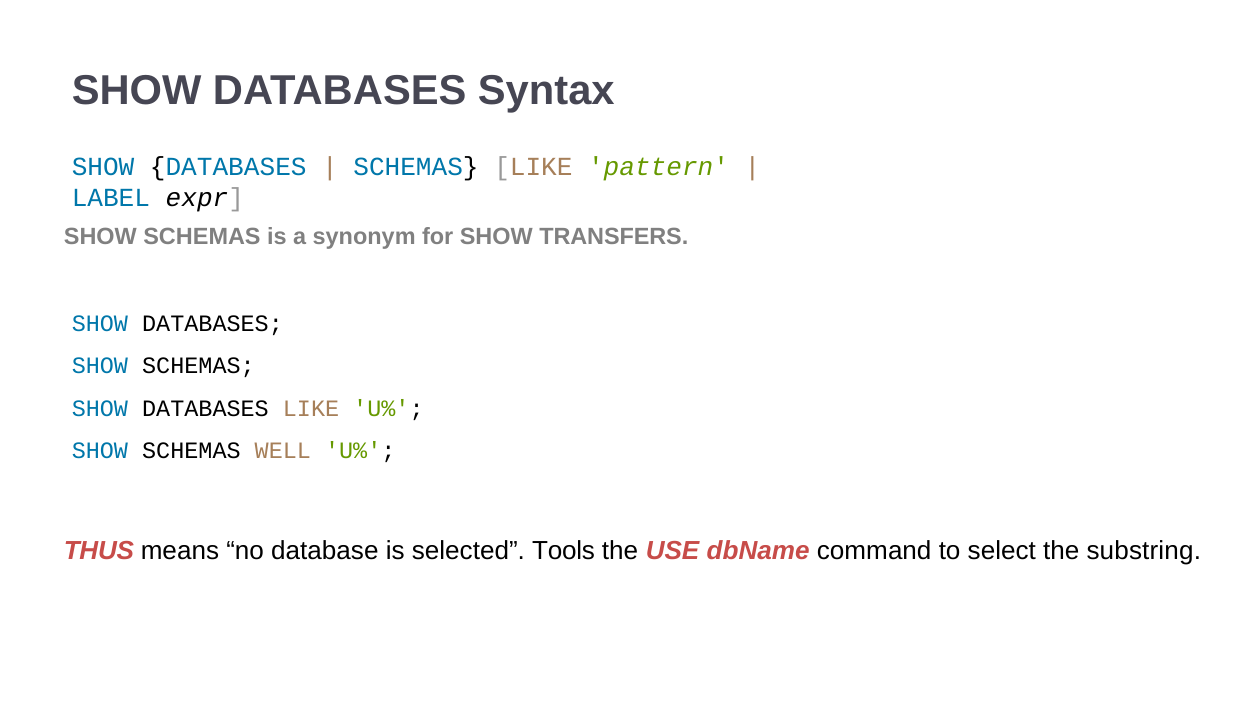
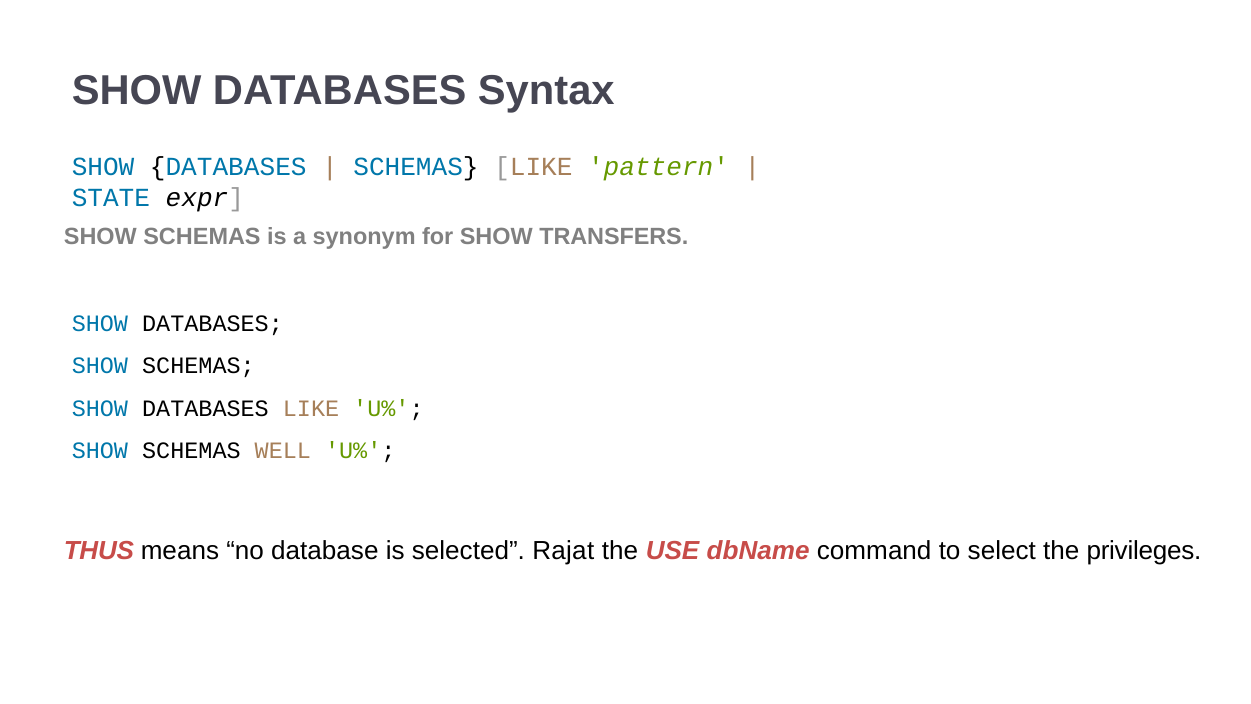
LABEL: LABEL -> STATE (111, 198)
Tools: Tools -> Rajat (563, 551)
substring: substring -> privileges (1144, 551)
